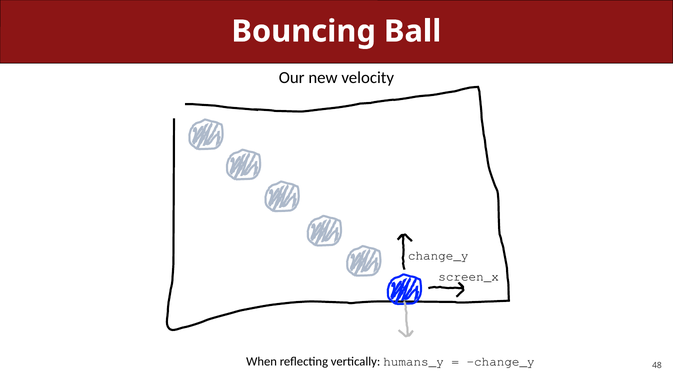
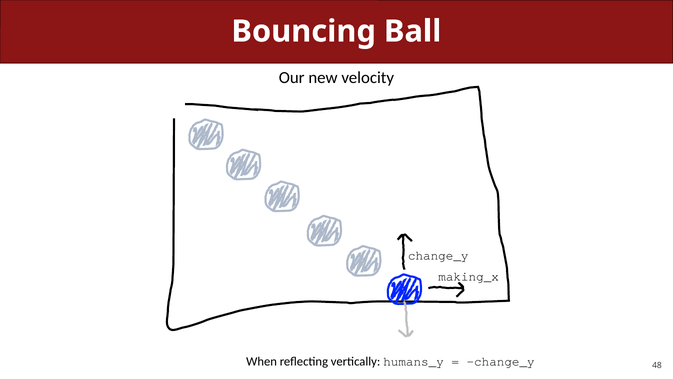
screen_x: screen_x -> making_x (469, 276)
